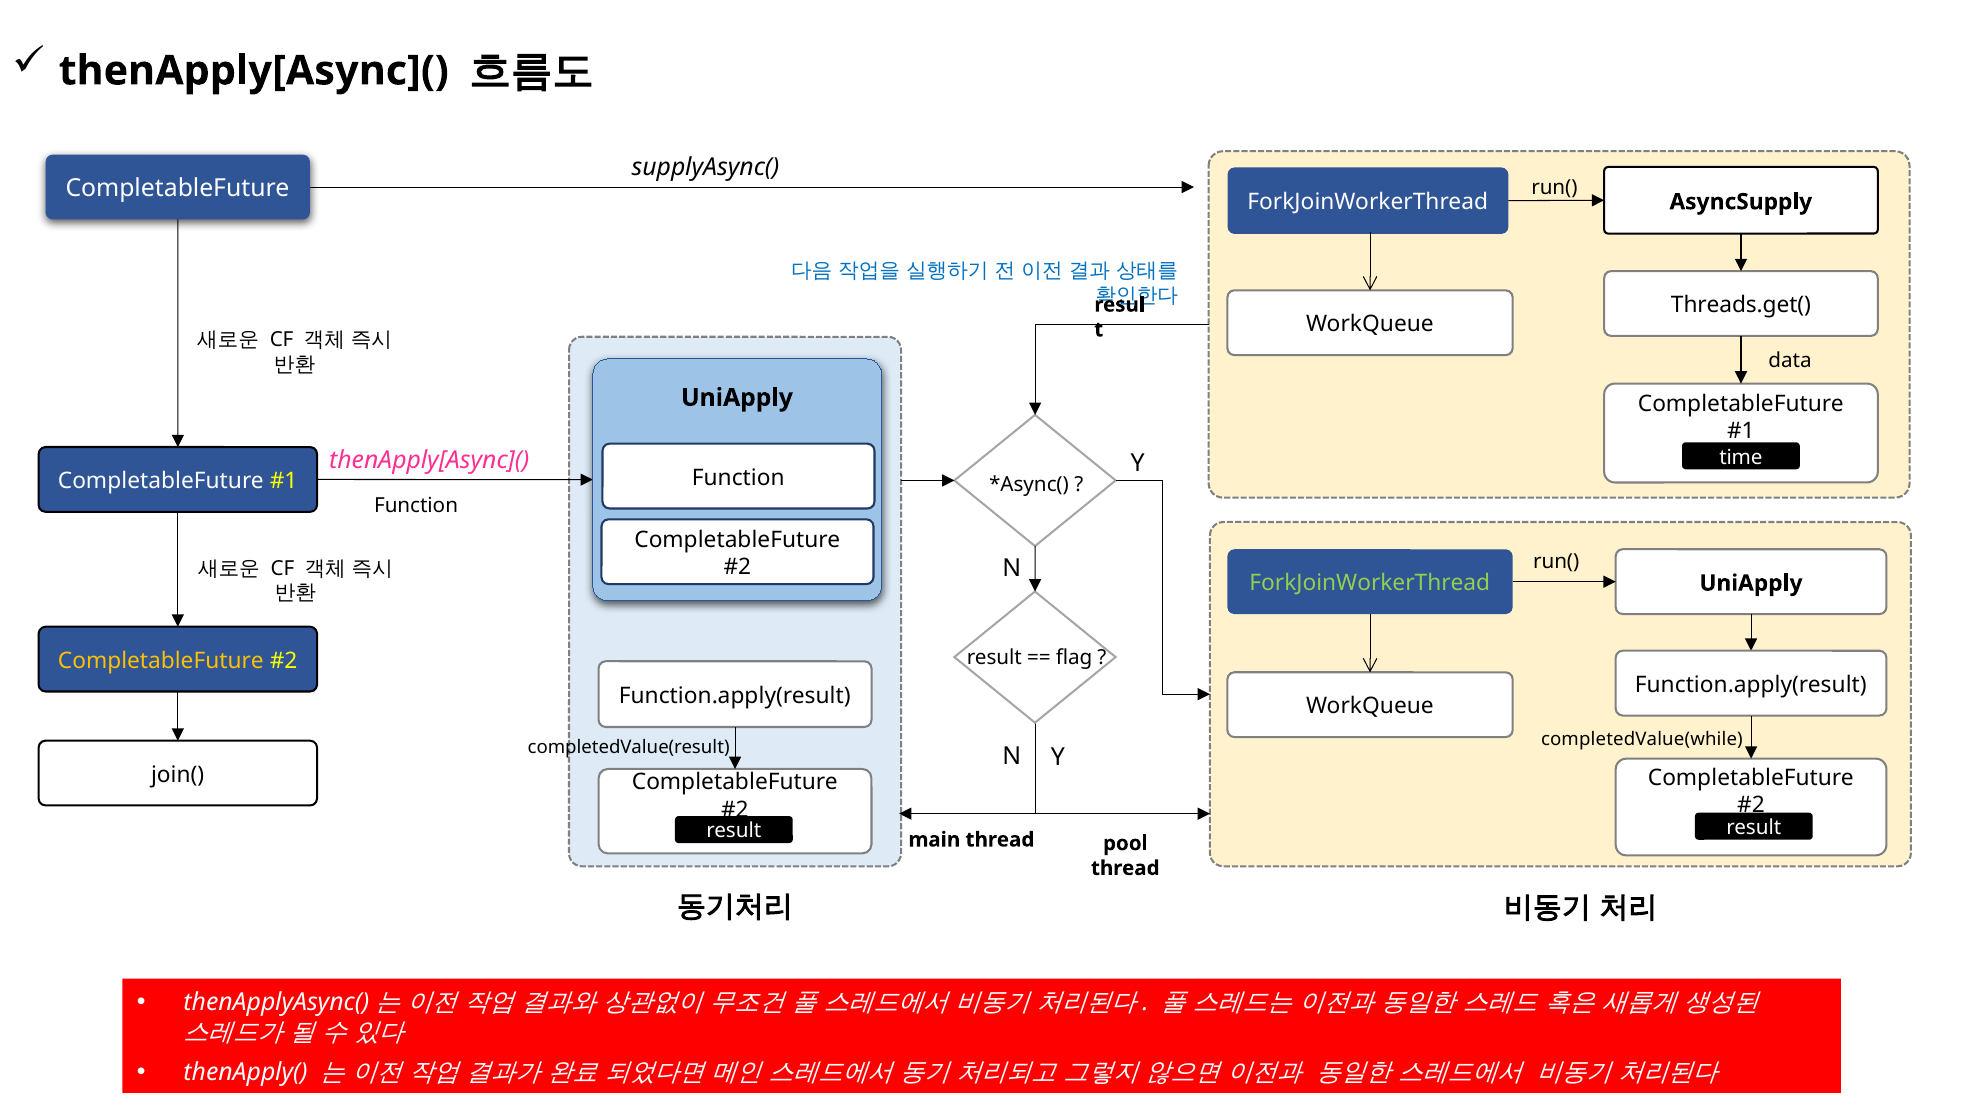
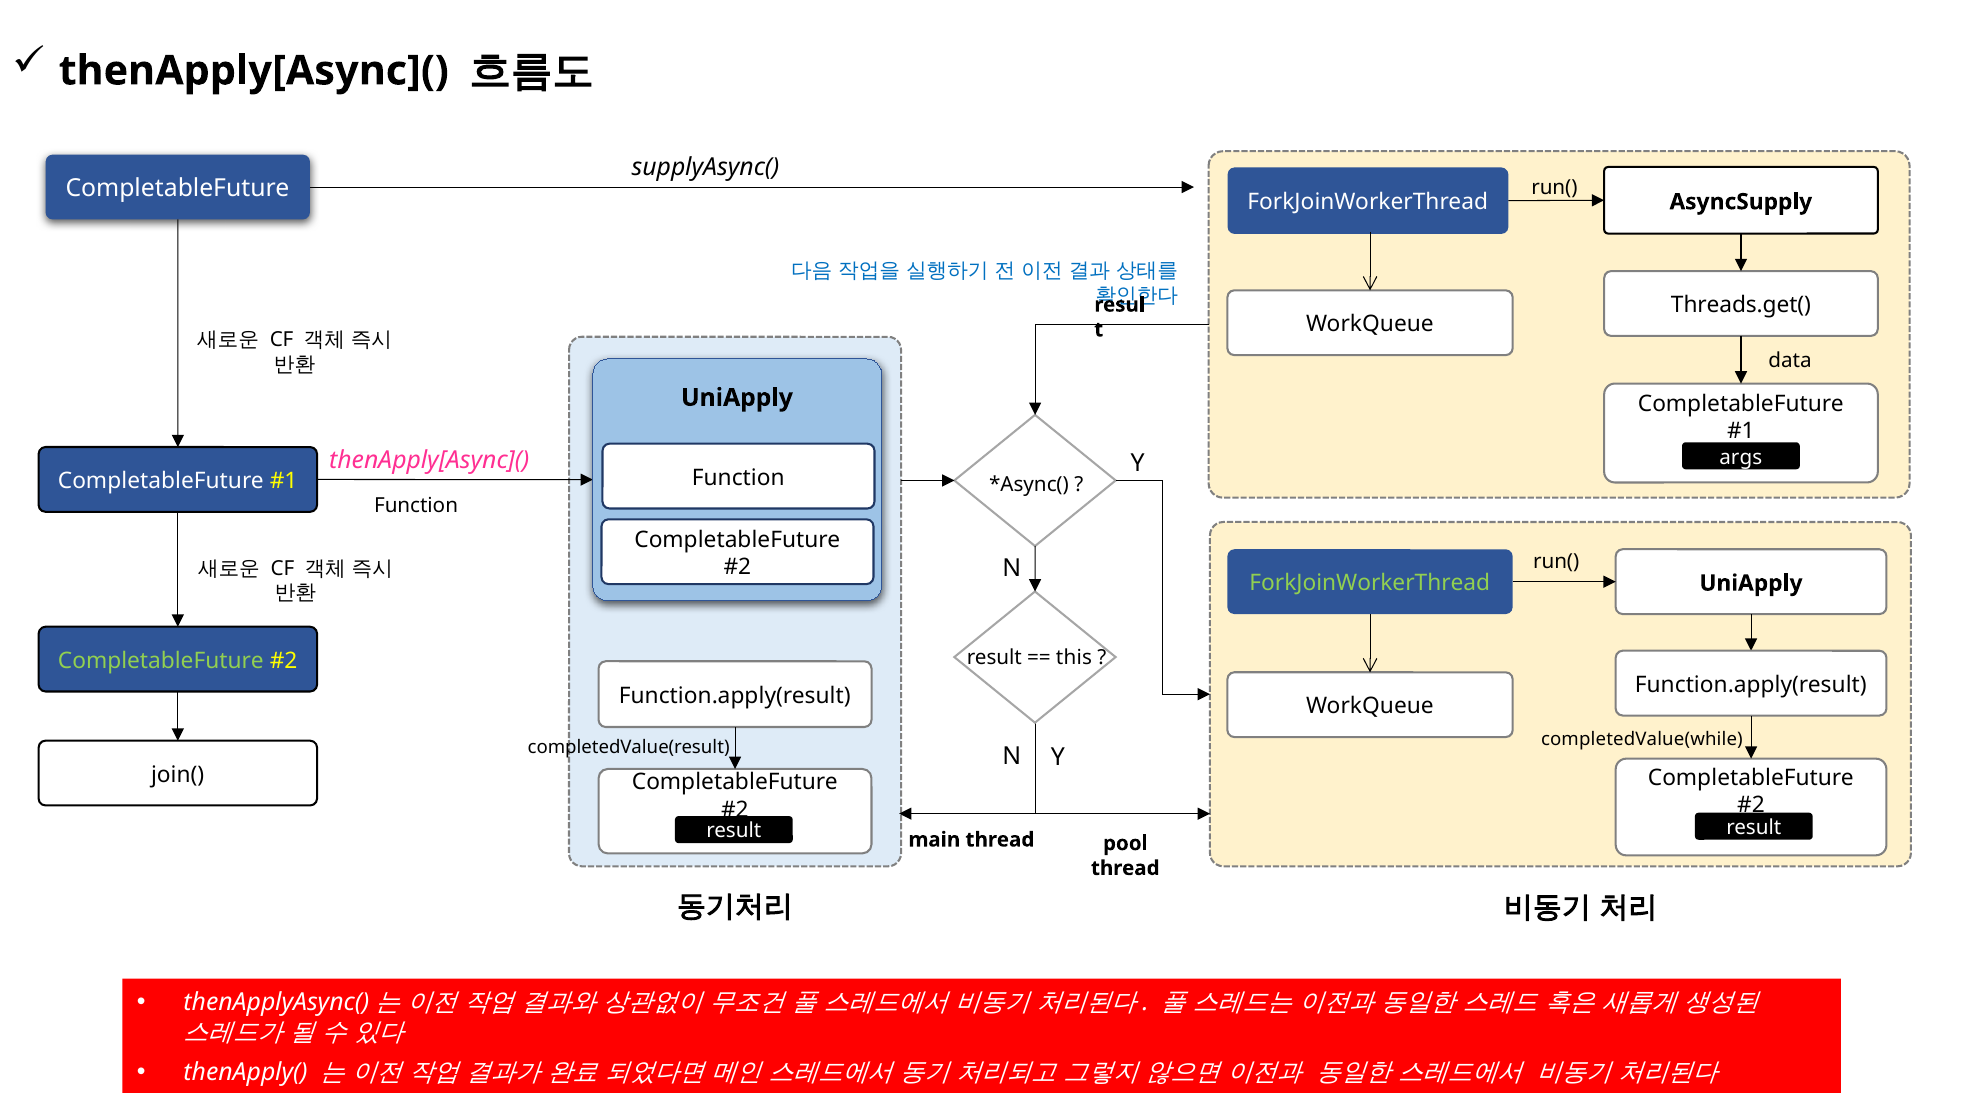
time: time -> args (1741, 457)
flag: flag -> this (1074, 658)
CompletableFuture colour: yellow -> light green (161, 661)
